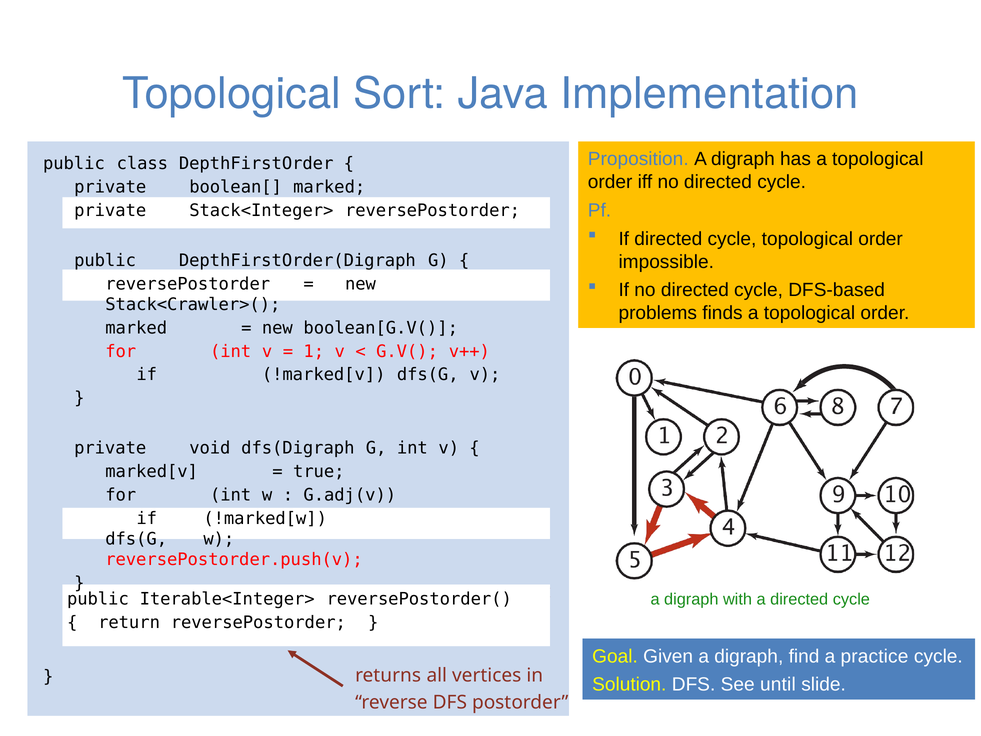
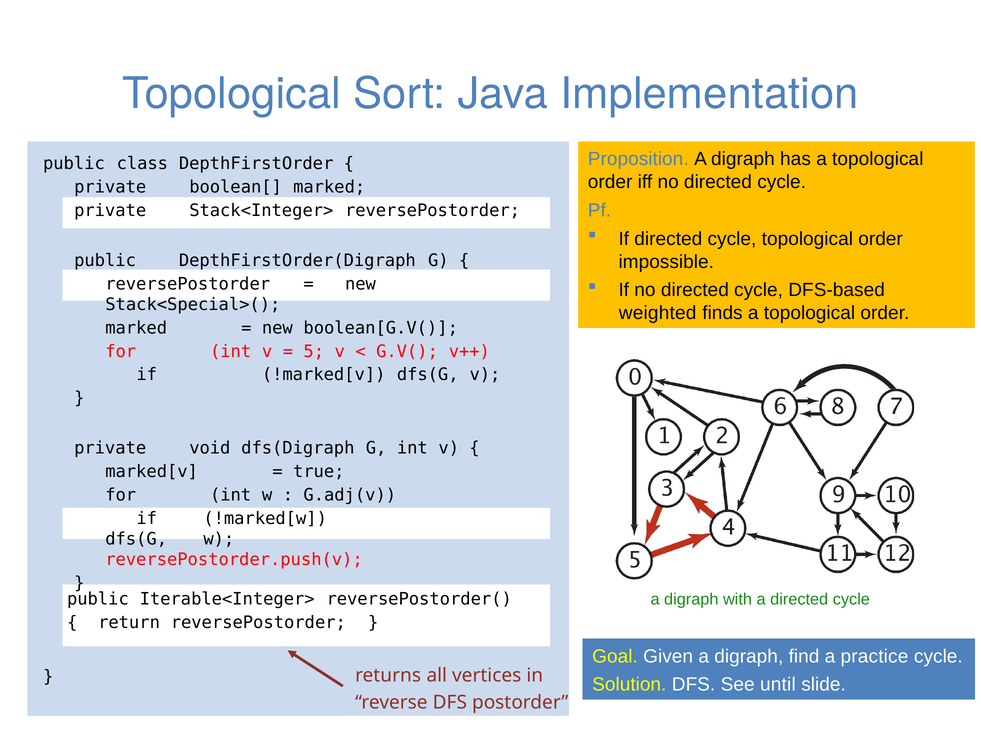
Stack<Crawler>(: Stack<Crawler>( -> Stack<Special>( (193, 305)
problems: problems -> weighted (658, 313)
1: 1 -> 5 (314, 351)
